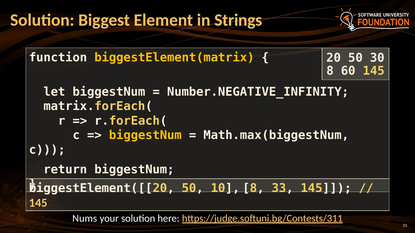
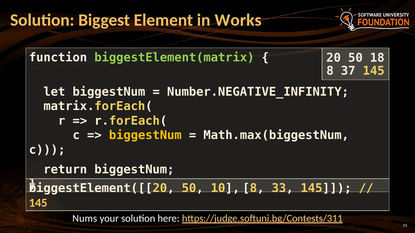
Strings: Strings -> Works (238, 20)
biggestElement(matrix colour: yellow -> light green (174, 58)
30: 30 -> 18 (377, 58)
60: 60 -> 37 (348, 71)
